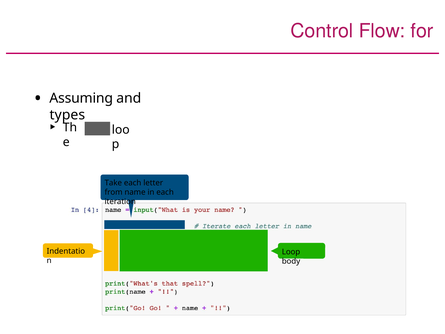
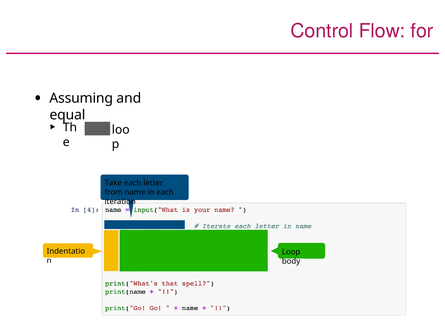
types: types -> equal (67, 115)
